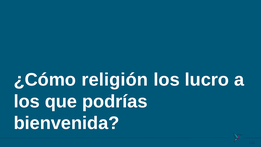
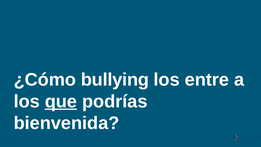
religión: religión -> bullying (115, 80)
lucro: lucro -> entre (207, 80)
que underline: none -> present (61, 101)
